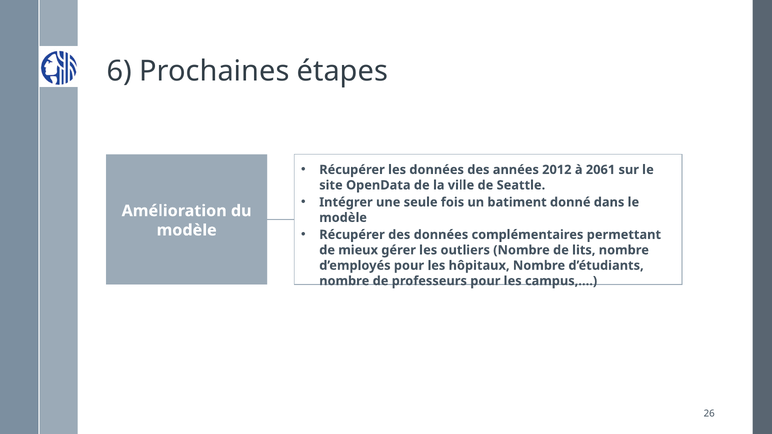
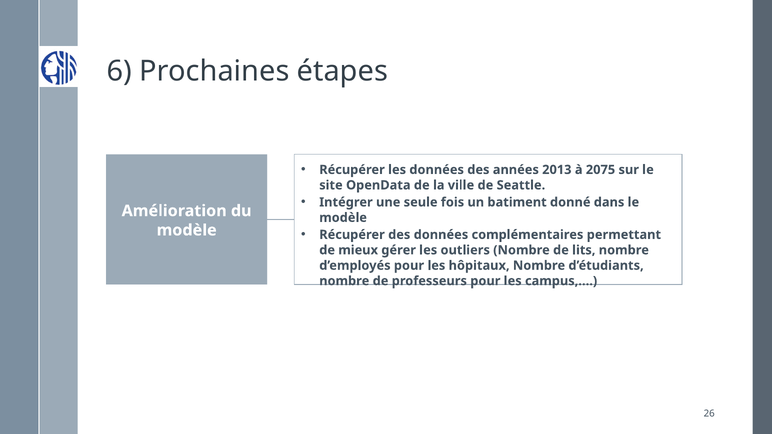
2012: 2012 -> 2013 (557, 170)
2061: 2061 -> 2075 (601, 170)
